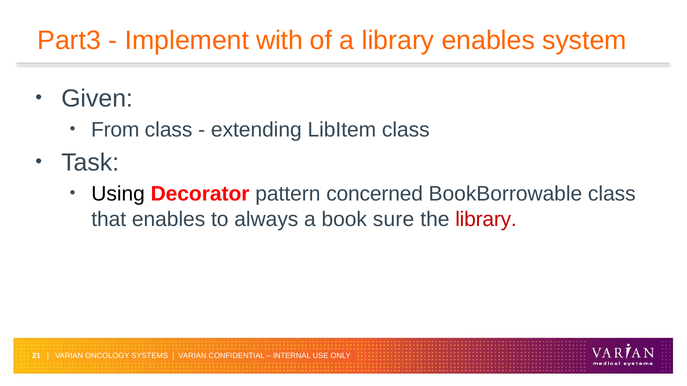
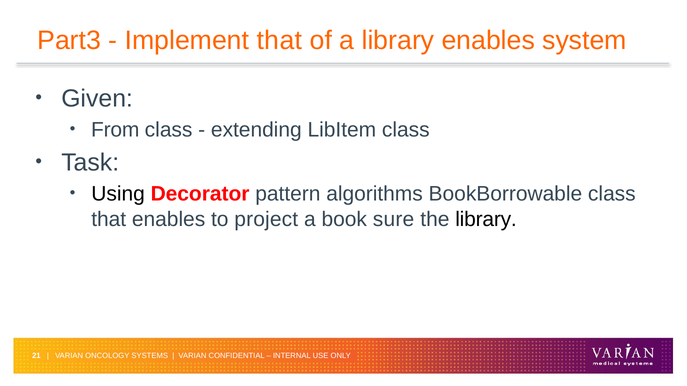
Implement with: with -> that (279, 41)
concerned: concerned -> algorithms (375, 194)
always: always -> project (266, 219)
library colour: red -> black (486, 219)
